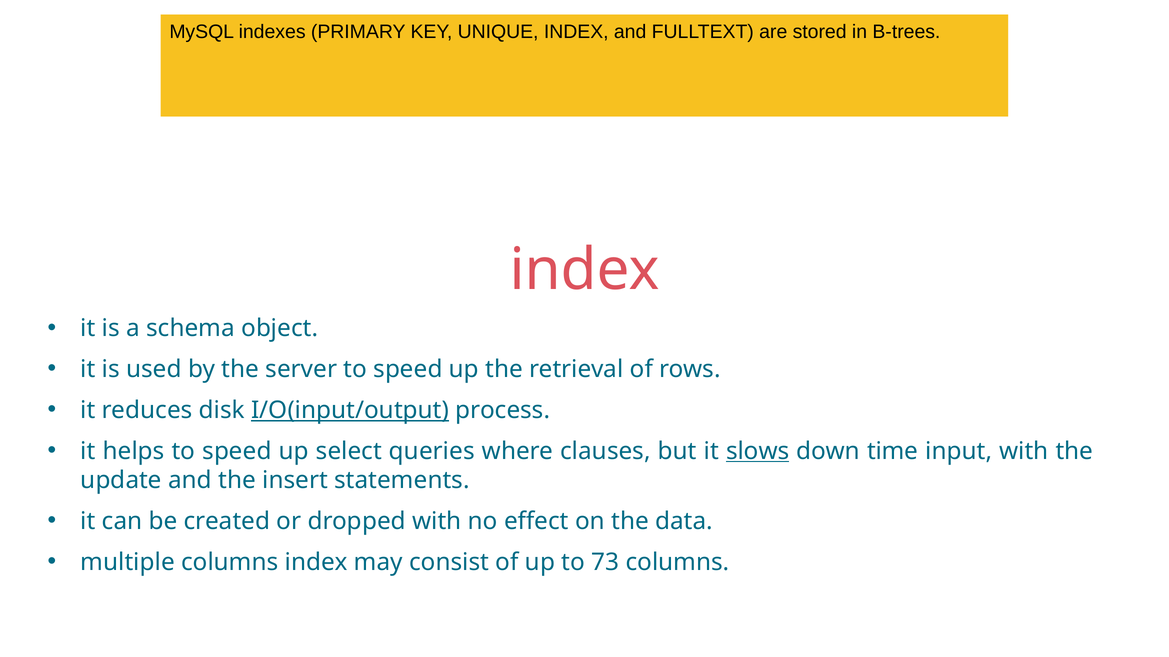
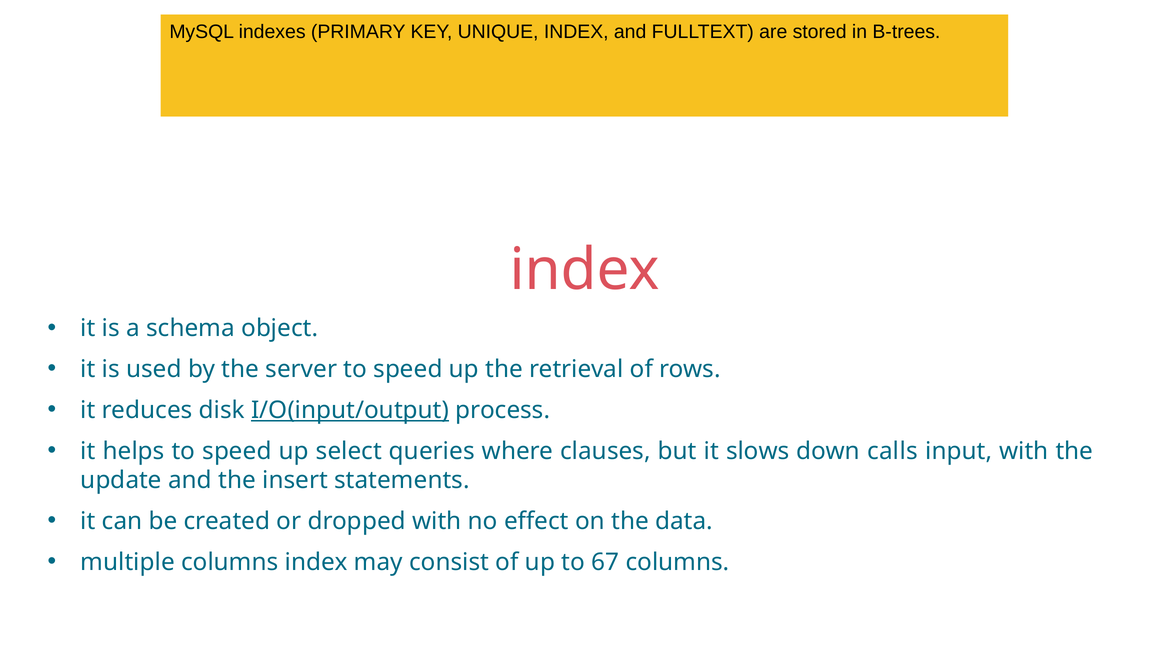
slows underline: present -> none (758, 451)
time: time -> calls (892, 451)
73: 73 -> 67 (605, 562)
